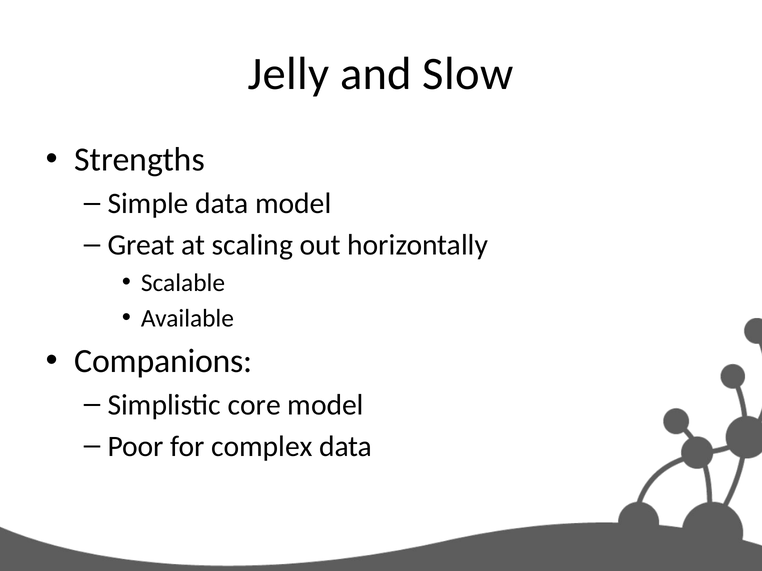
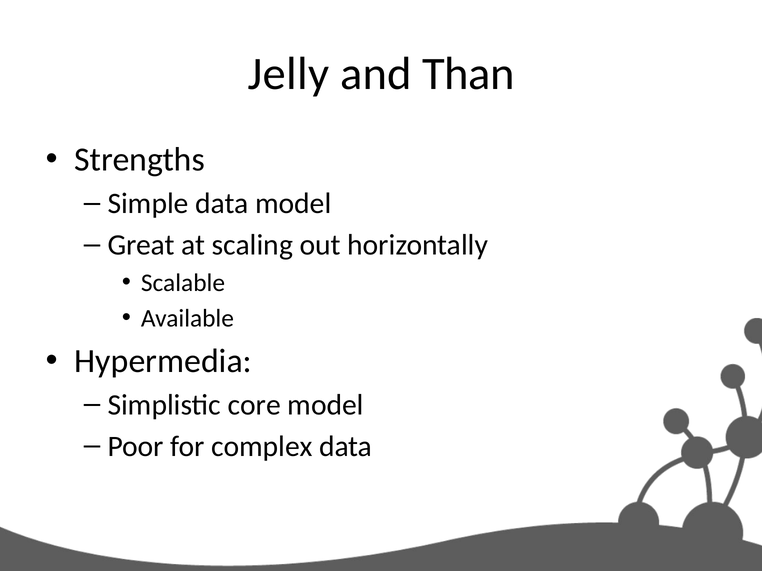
Slow: Slow -> Than (468, 74)
Companions: Companions -> Hypermedia (163, 361)
